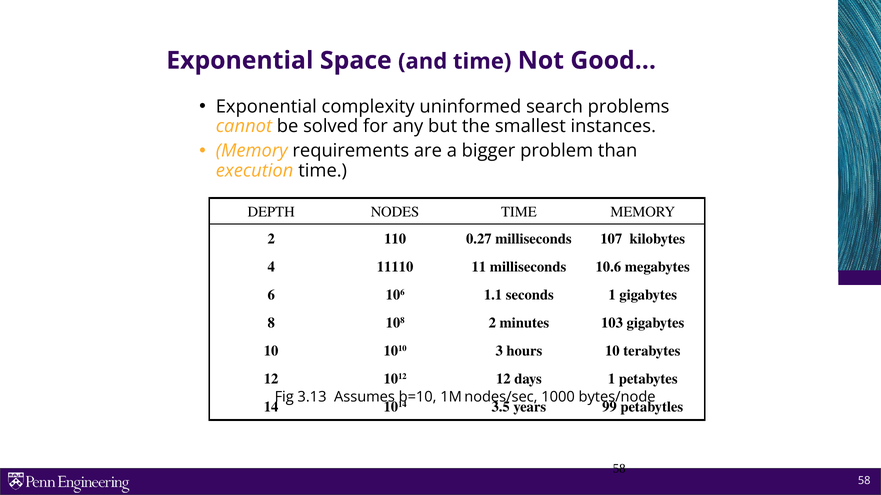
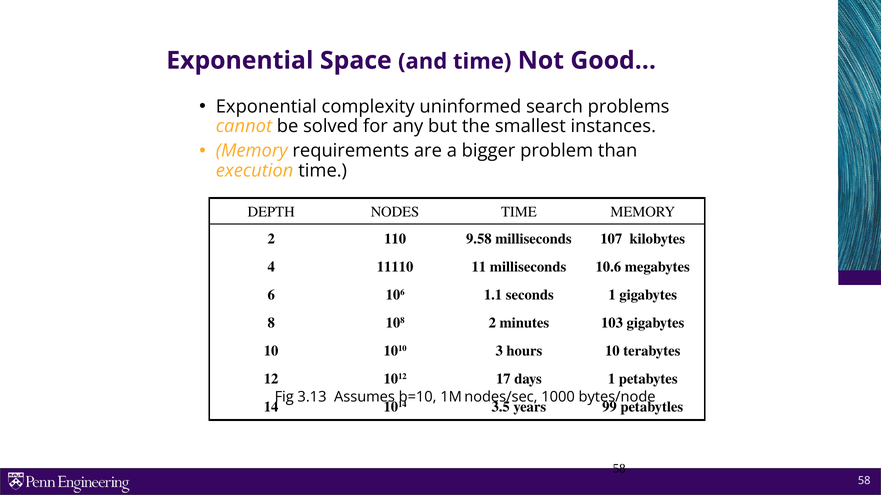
0.27: 0.27 -> 9.58 (479, 239)
1012 12: 12 -> 17 (503, 379)
